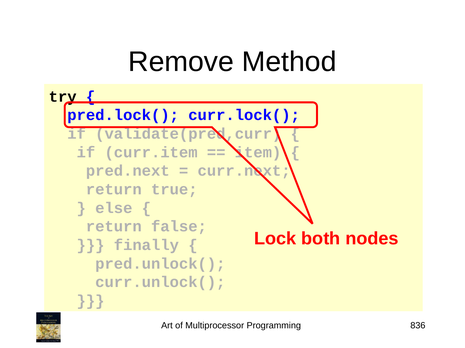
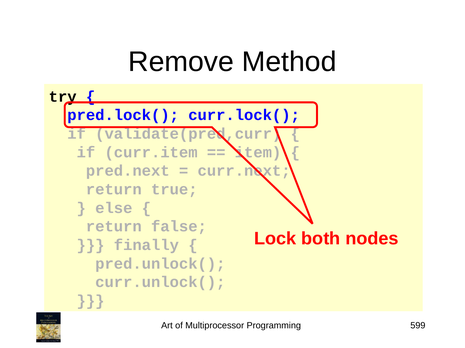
836: 836 -> 599 (418, 326)
